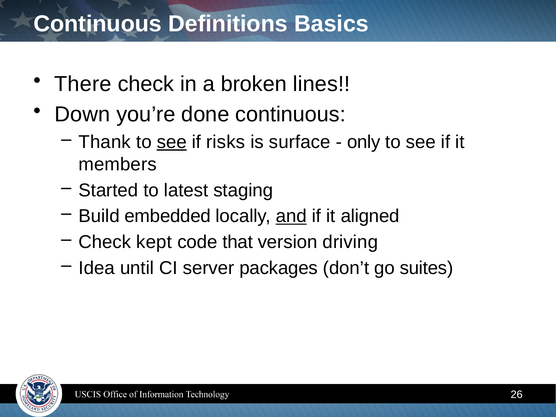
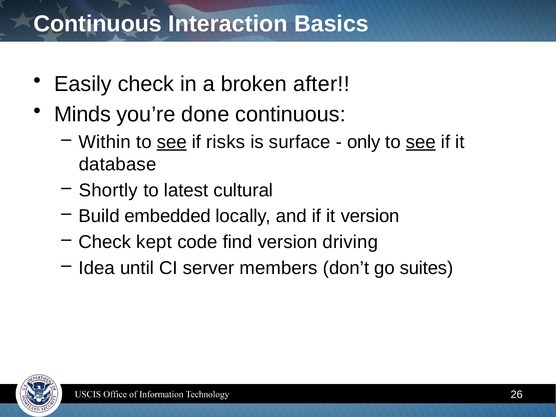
Definitions: Definitions -> Interaction (228, 24)
There: There -> Easily (83, 84)
lines: lines -> after (321, 84)
Down: Down -> Minds (83, 114)
Thank: Thank -> Within (105, 142)
see underline: none -> present (421, 142)
members: members -> database (118, 164)
Started: Started -> Shortly (108, 190)
staging: staging -> cultural (243, 190)
and underline: present -> none (291, 216)
it aligned: aligned -> version (370, 216)
that: that -> find (238, 242)
packages: packages -> members (278, 268)
